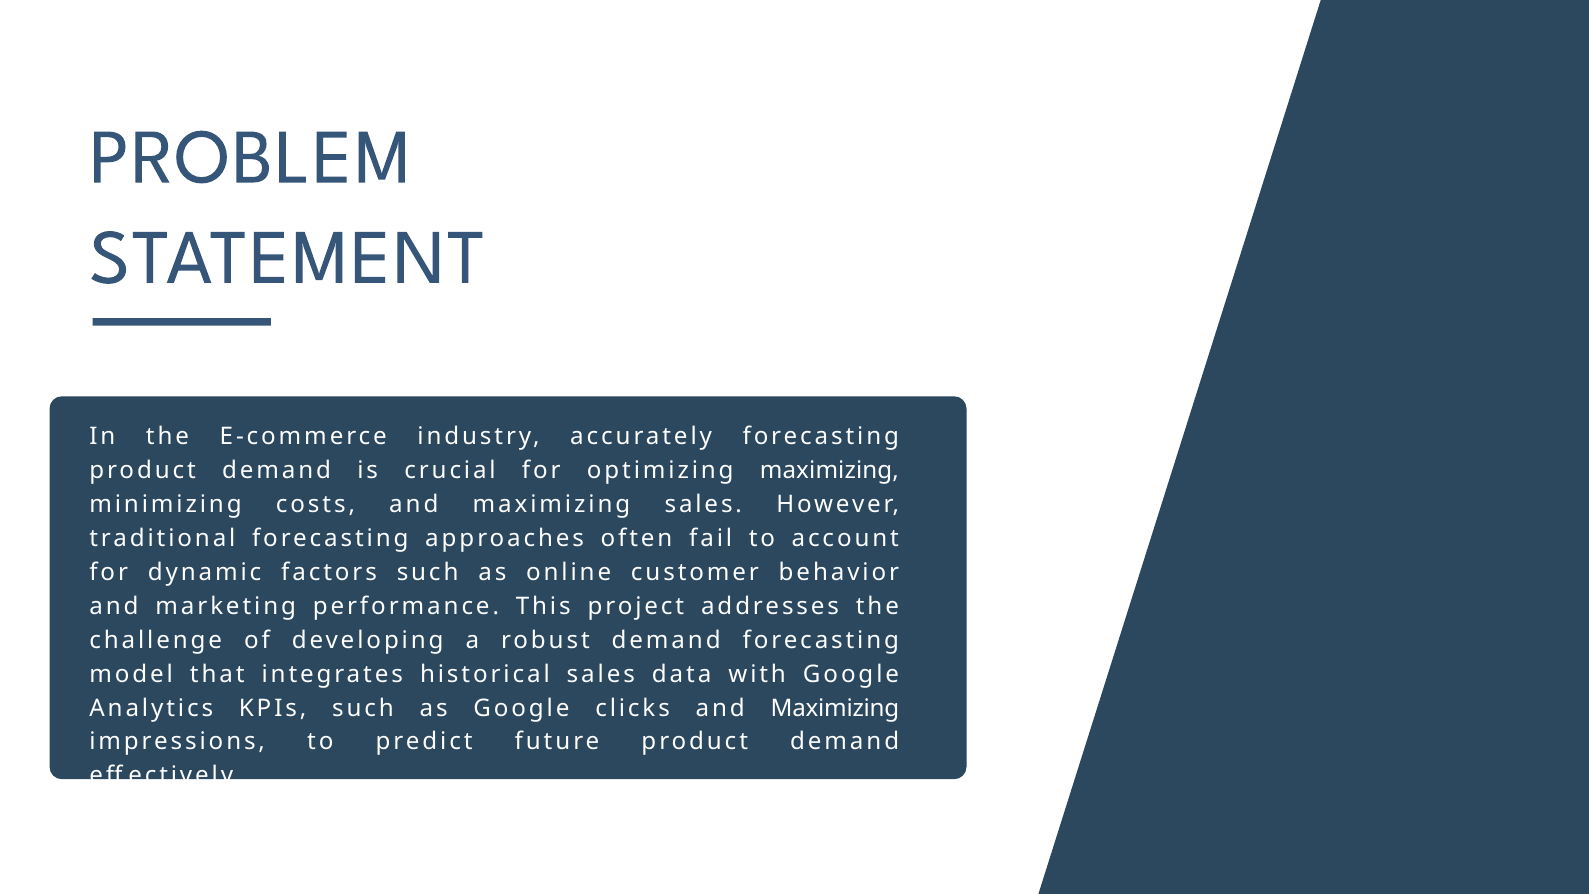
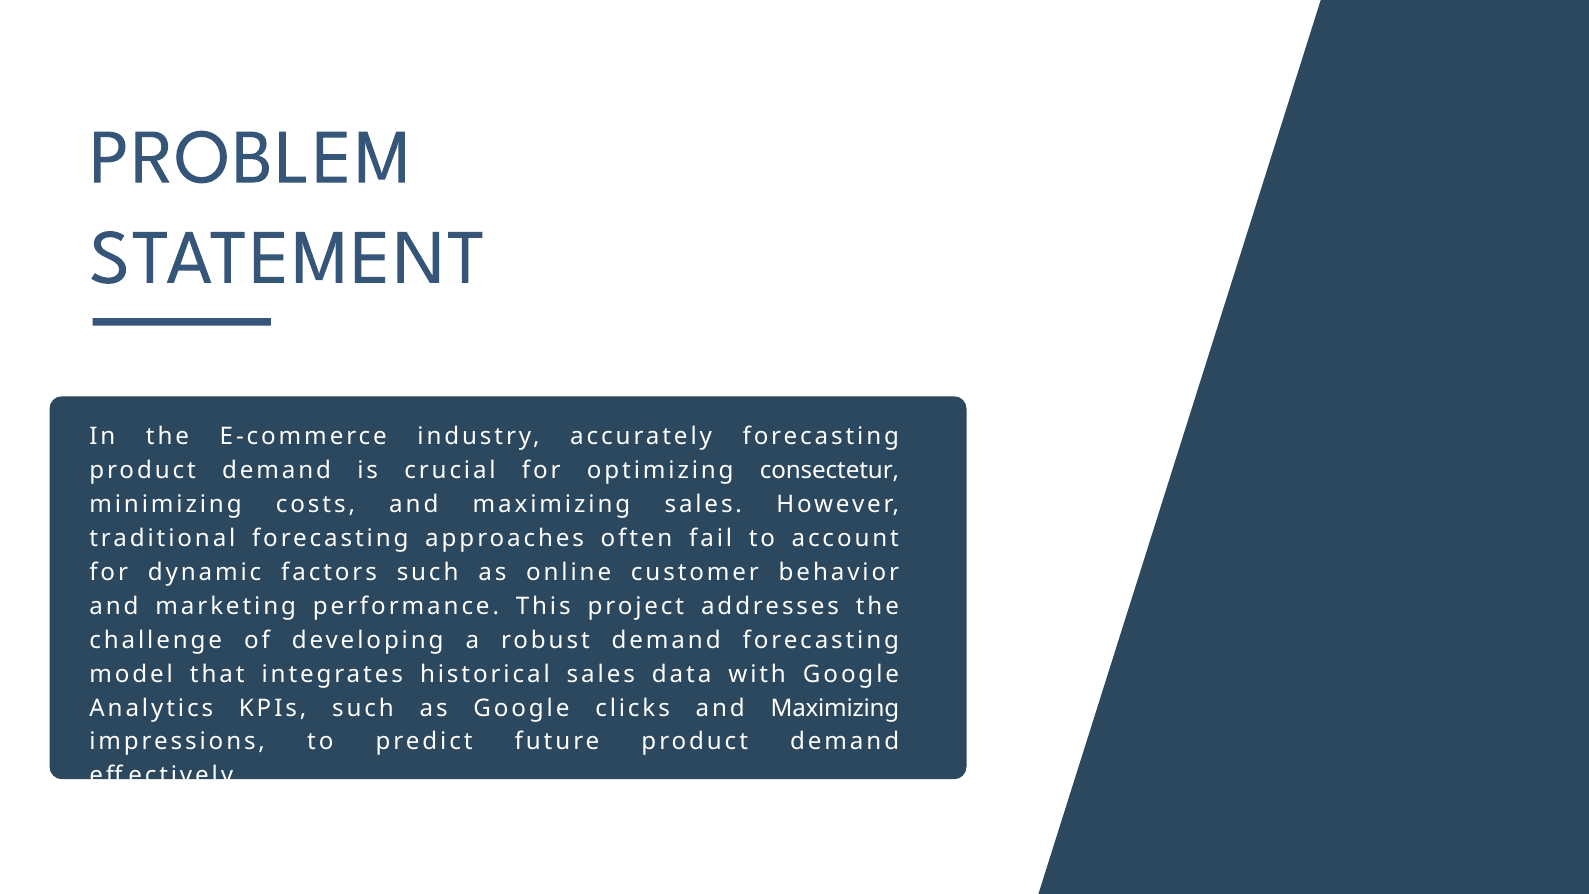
optimizing maximizing: maximizing -> consectetur (830, 471)
